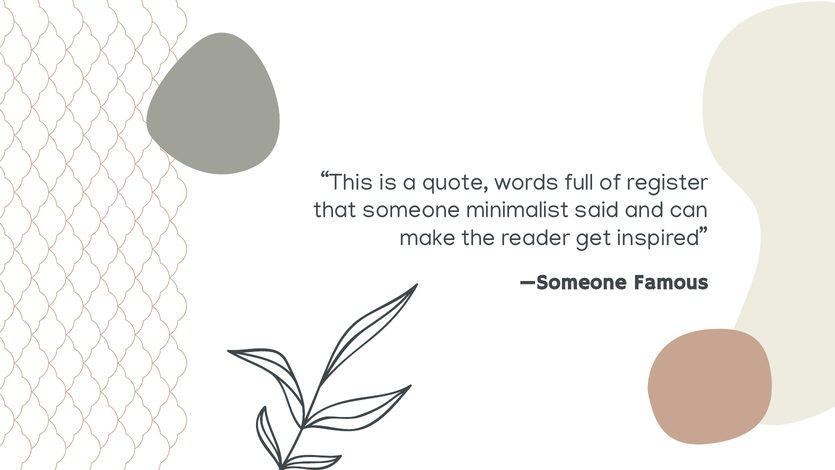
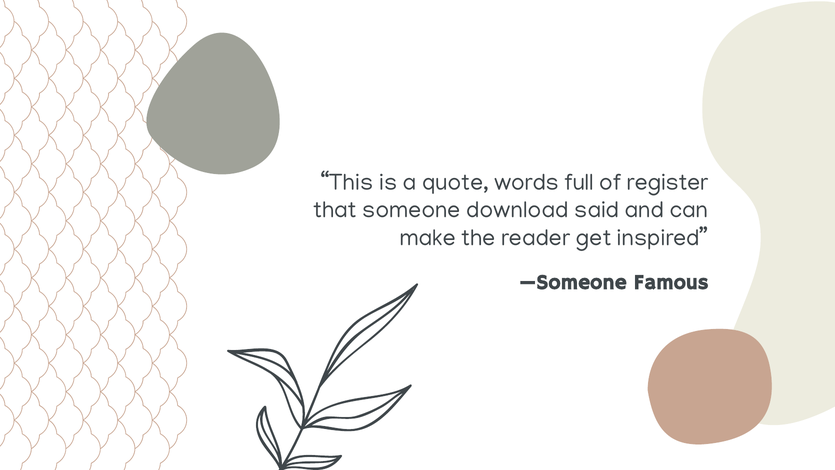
minimalist: minimalist -> download (517, 210)
